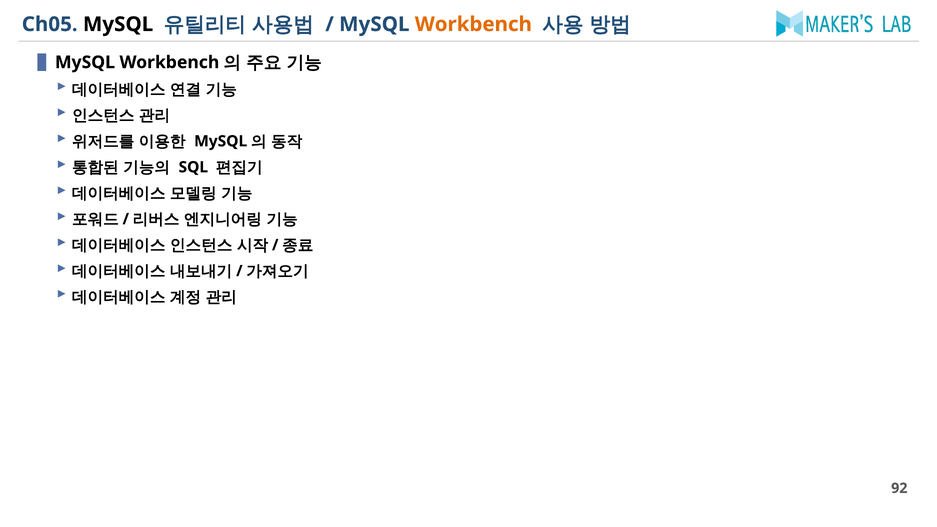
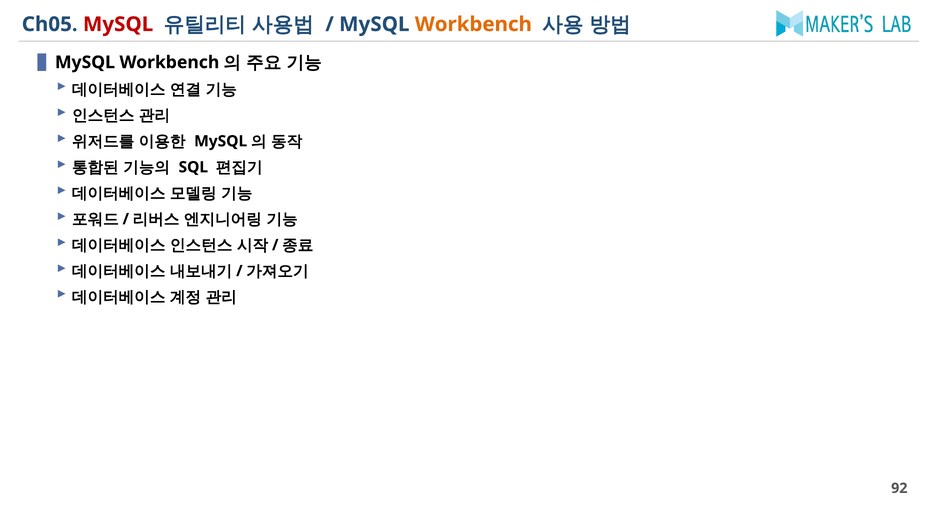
MySQL colour: black -> red (118, 24)
